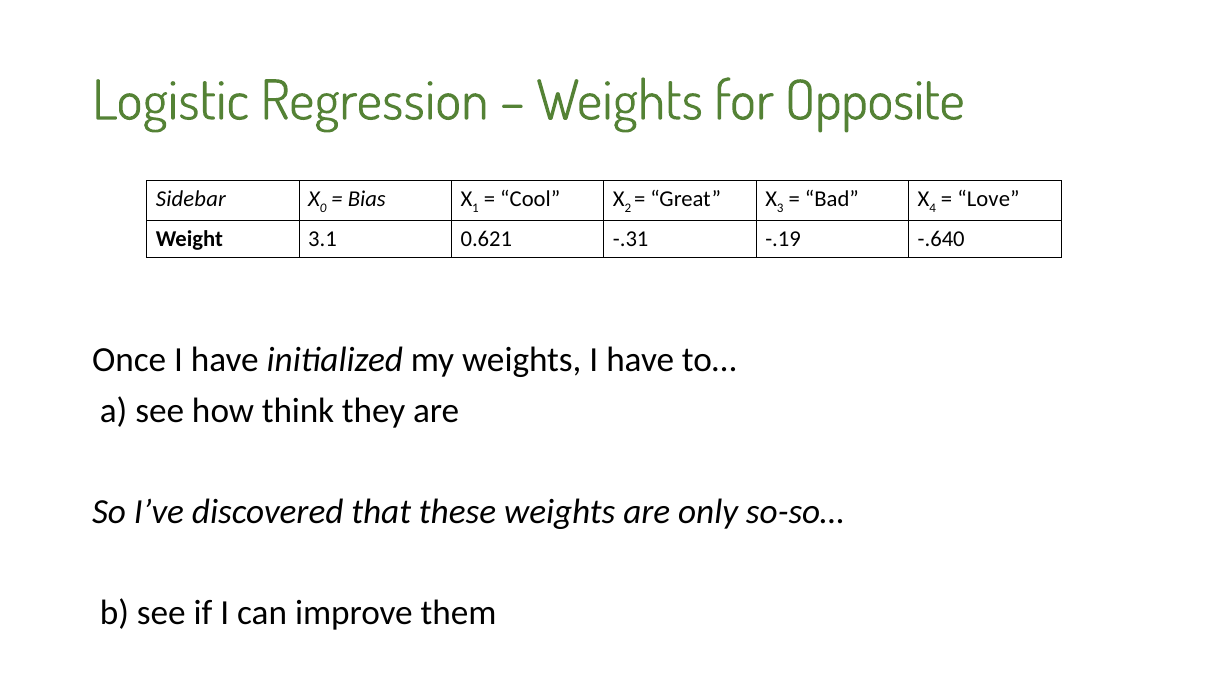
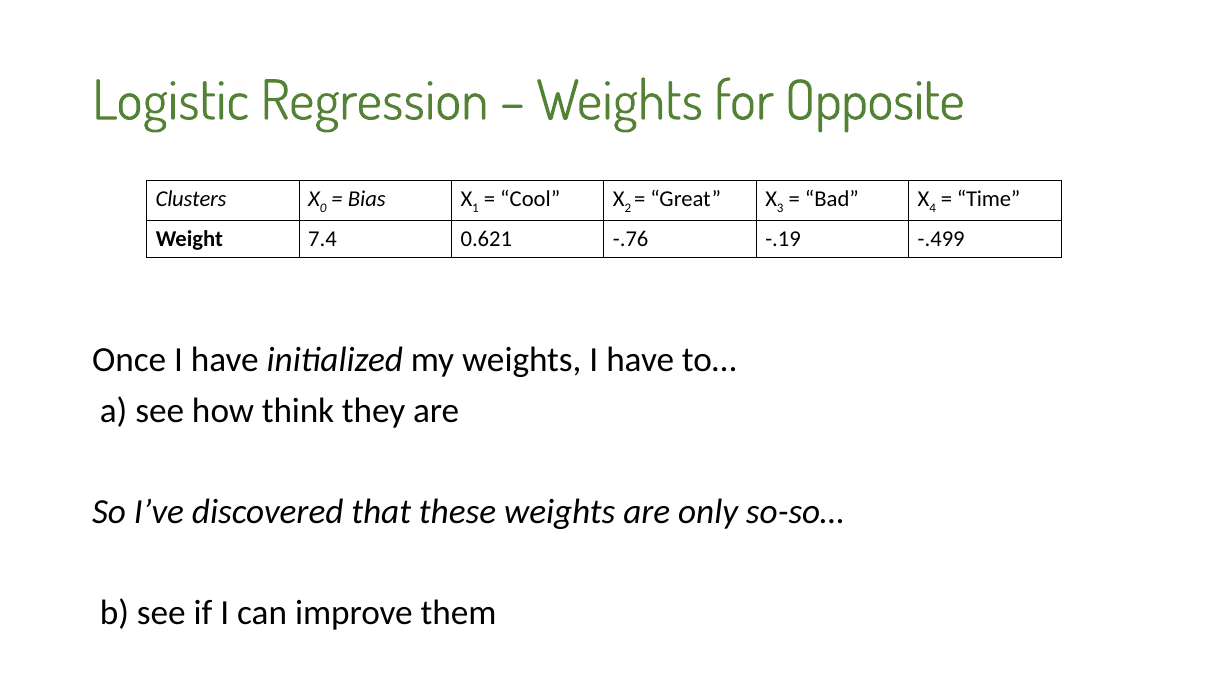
Sidebar: Sidebar -> Clusters (191, 200)
Love: Love -> Time (989, 200)
3.1: 3.1 -> 7.4 (322, 239)
-.31: -.31 -> -.76 (631, 239)
-.640: -.640 -> -.499 (941, 239)
